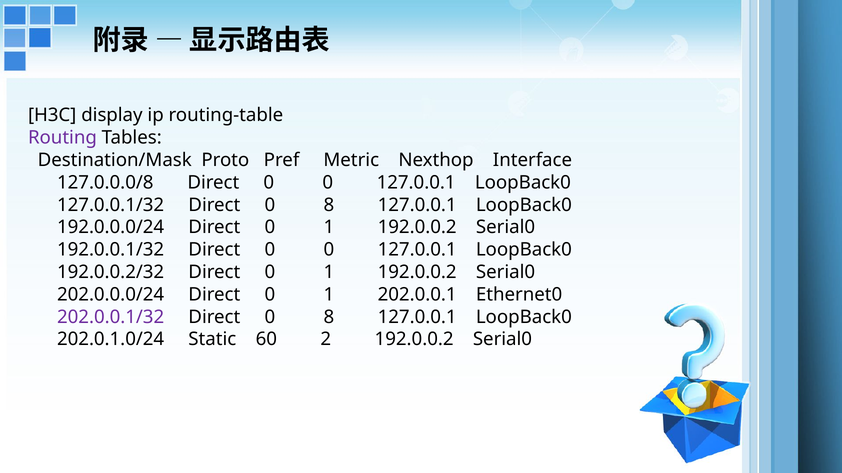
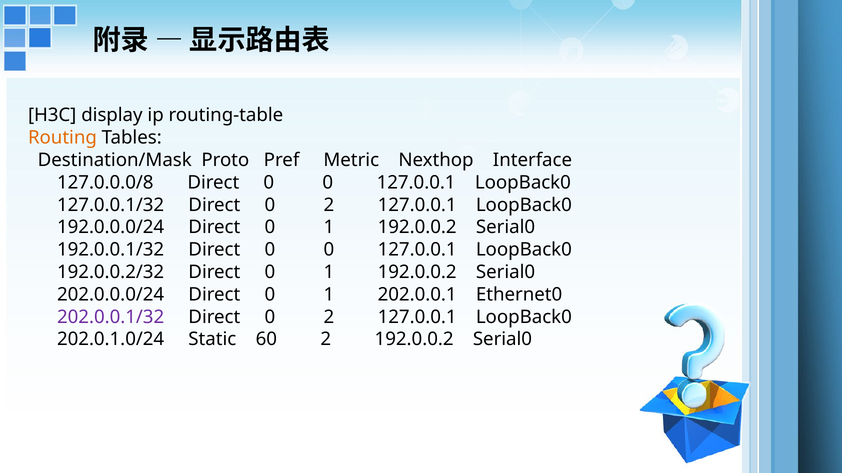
Routing colour: purple -> orange (62, 138)
127.0.0.1/32 Direct 0 8: 8 -> 2 (329, 205)
8: 8 -> 2 (329, 317)
